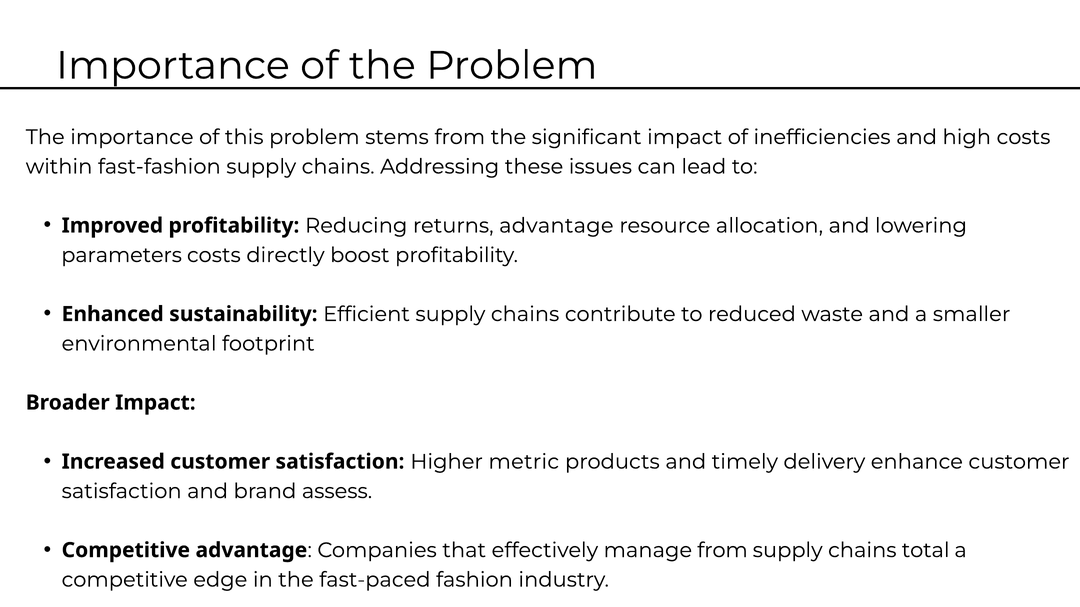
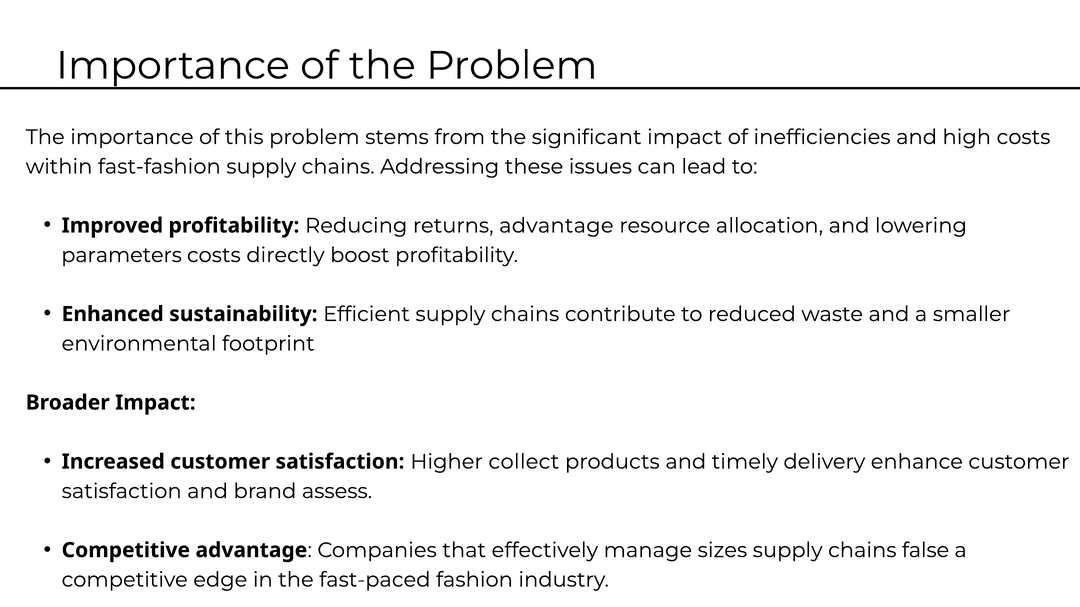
metric: metric -> collect (524, 462)
manage from: from -> sizes (722, 551)
total: total -> false (926, 551)
